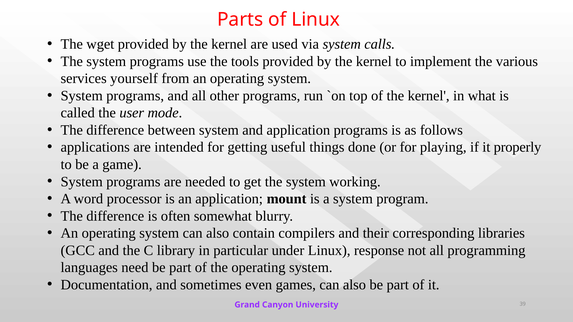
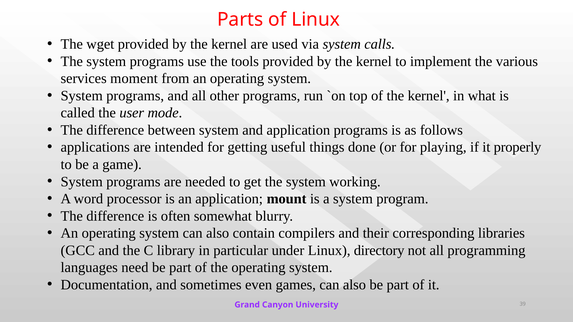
yourself: yourself -> moment (134, 79)
response: response -> directory (379, 251)
